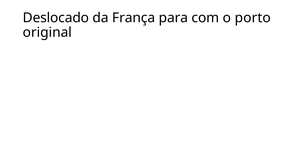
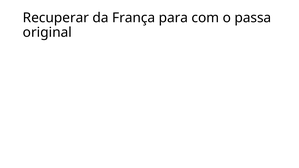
Deslocado: Deslocado -> Recuperar (56, 18)
porto: porto -> passa (253, 18)
